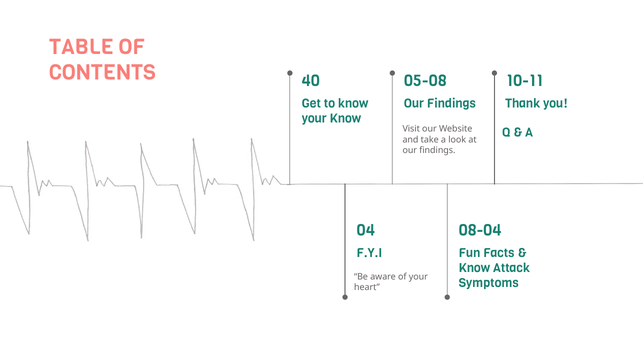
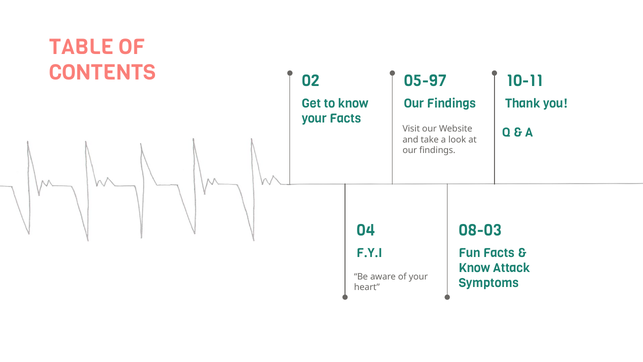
40: 40 -> 02 (311, 81)
05-08: 05-08 -> 05-97 (425, 81)
your Know: Know -> Facts (345, 118)
08-04: 08-04 -> 08-03 (480, 230)
